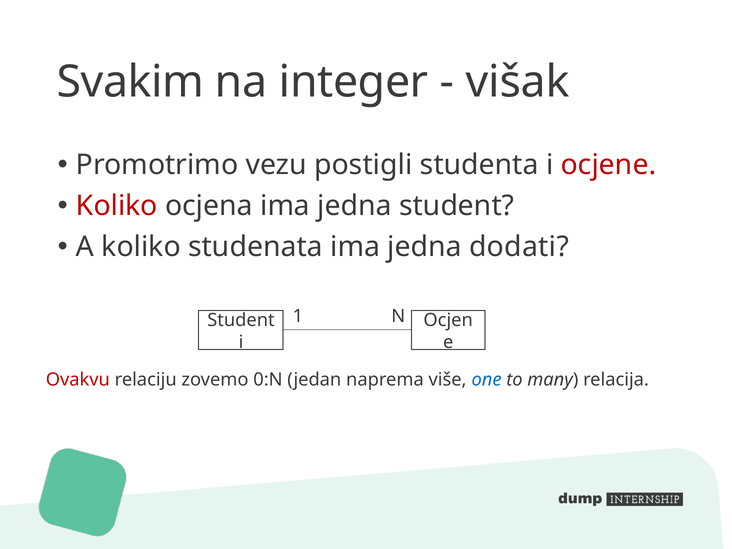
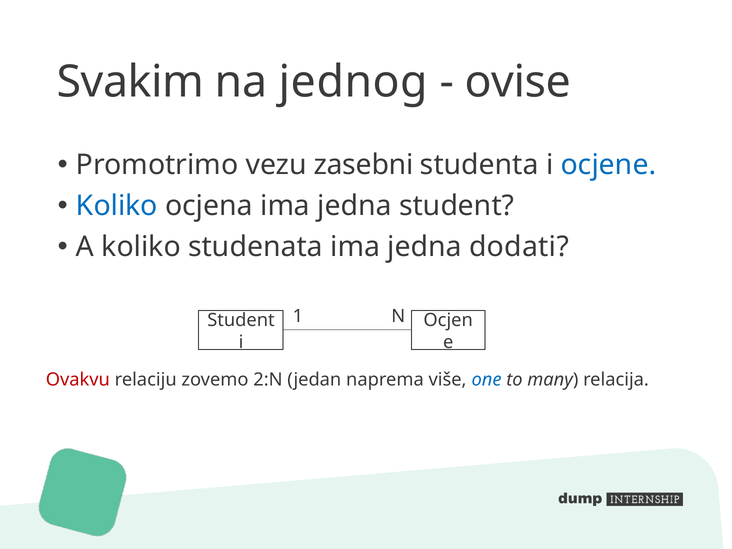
integer: integer -> jednog (353, 82)
višak: višak -> ovise (518, 82)
postigli: postigli -> zasebni (364, 165)
ocjene colour: red -> blue (609, 165)
Koliko colour: red -> blue (117, 206)
0:N: 0:N -> 2:N (268, 380)
